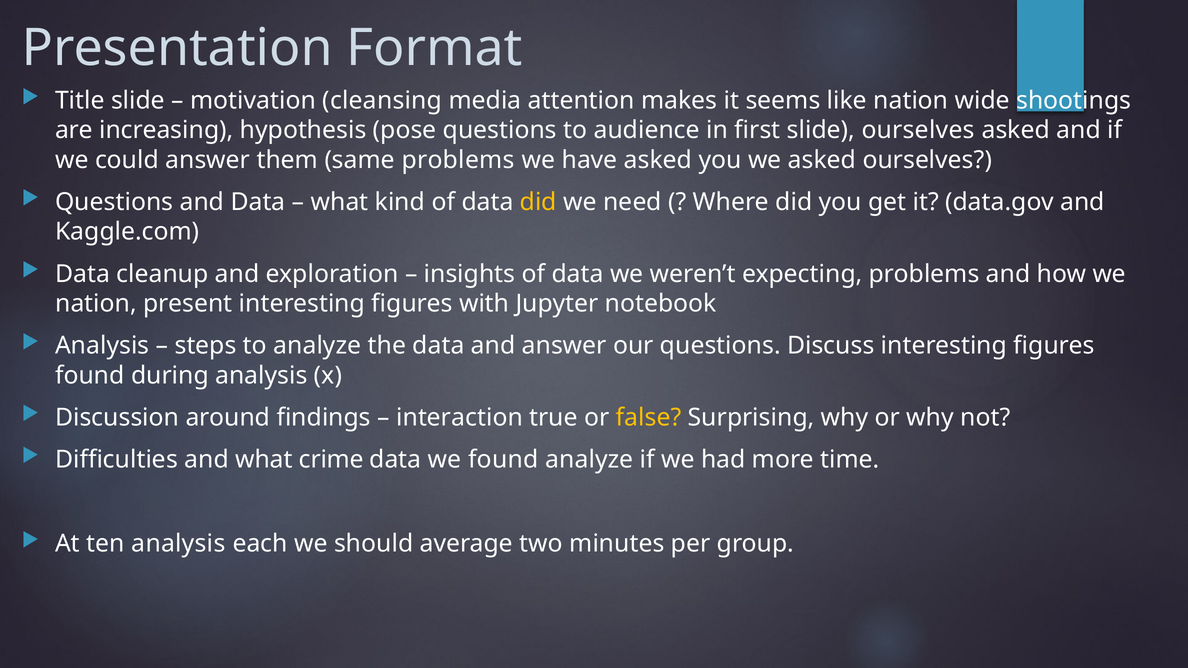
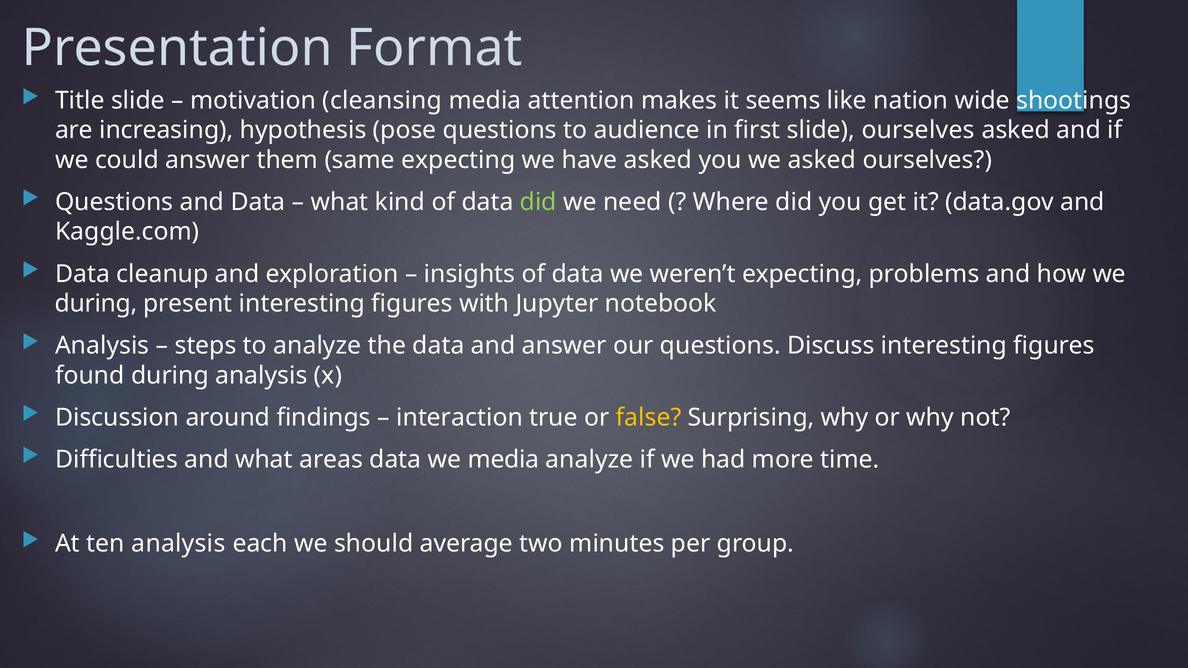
same problems: problems -> expecting (458, 160)
did colour: yellow -> light green (538, 202)
nation: nation -> during (96, 304)
crime: crime -> areas (331, 460)
we found: found -> media (503, 460)
